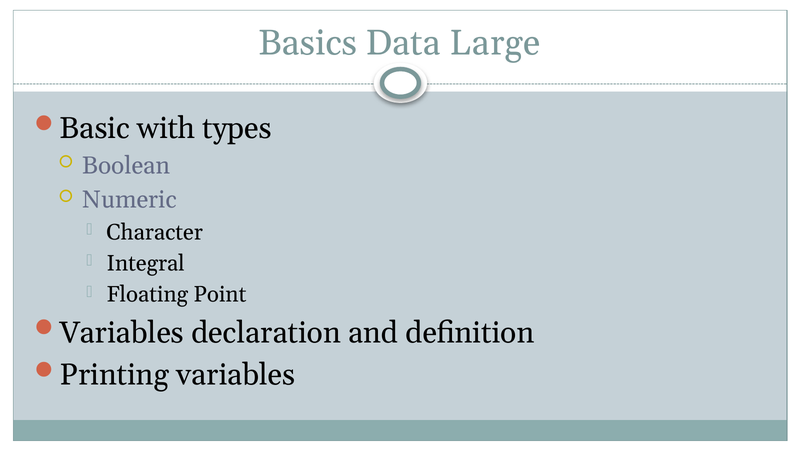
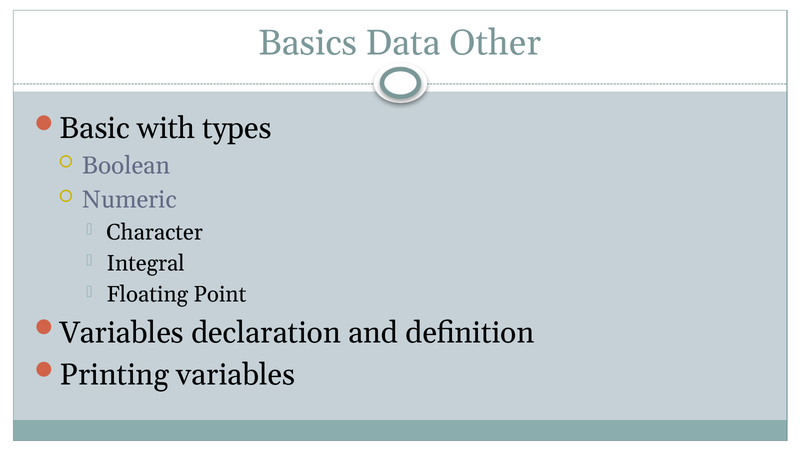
Large: Large -> Other (495, 43)
